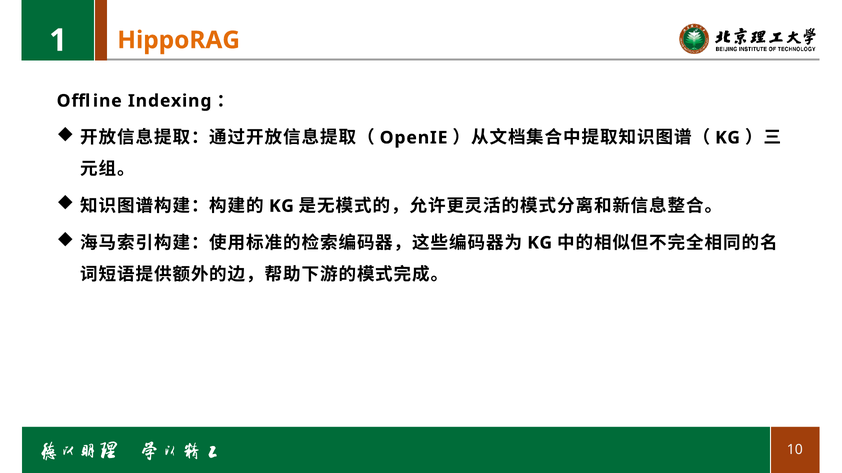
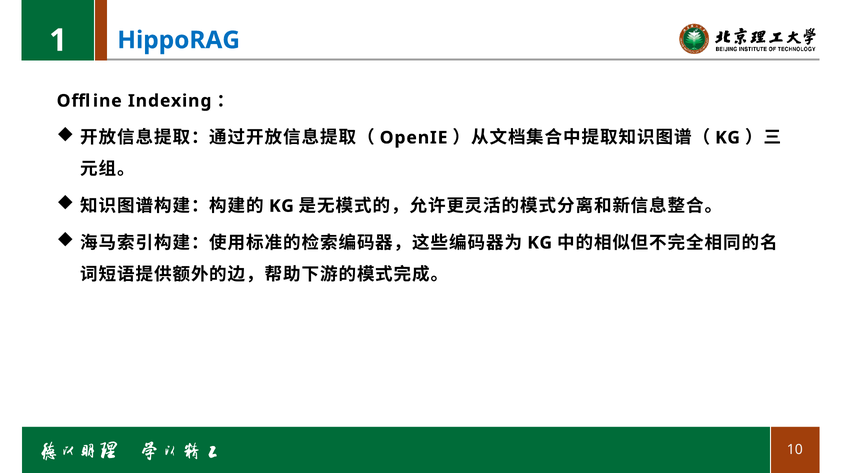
HippoRAG colour: orange -> blue (179, 40)
